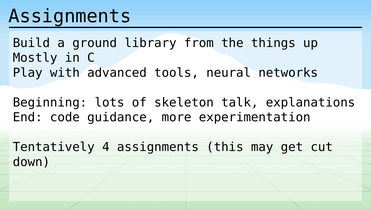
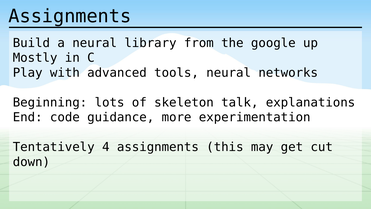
a ground: ground -> neural (95, 43)
things: things -> google (273, 43)
